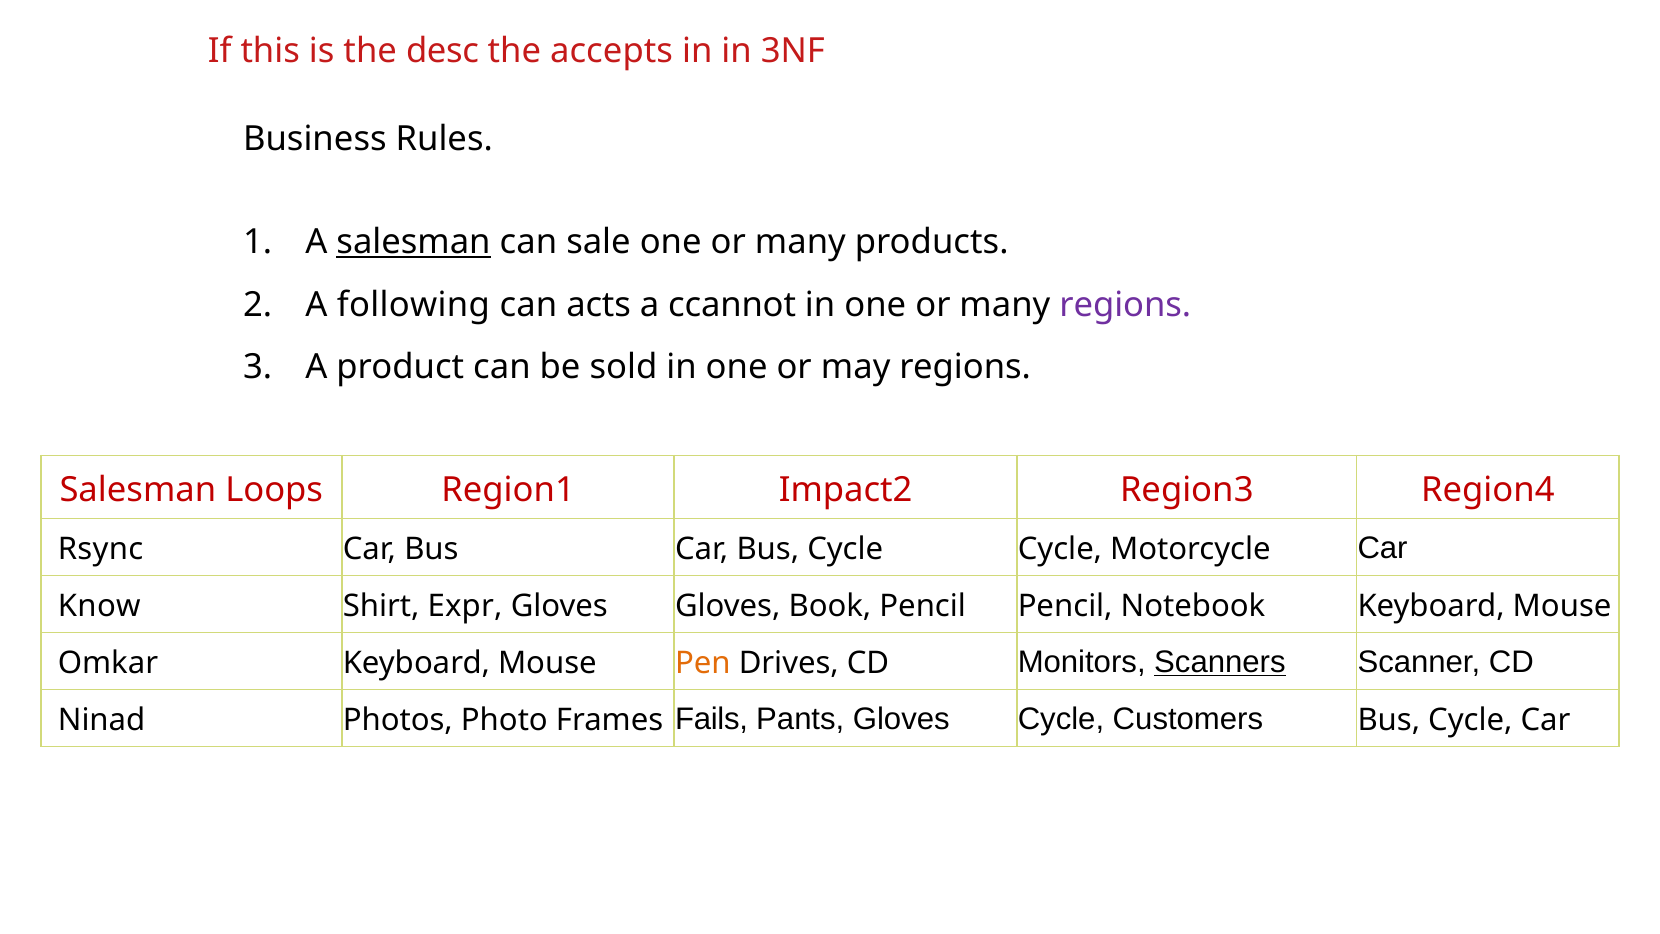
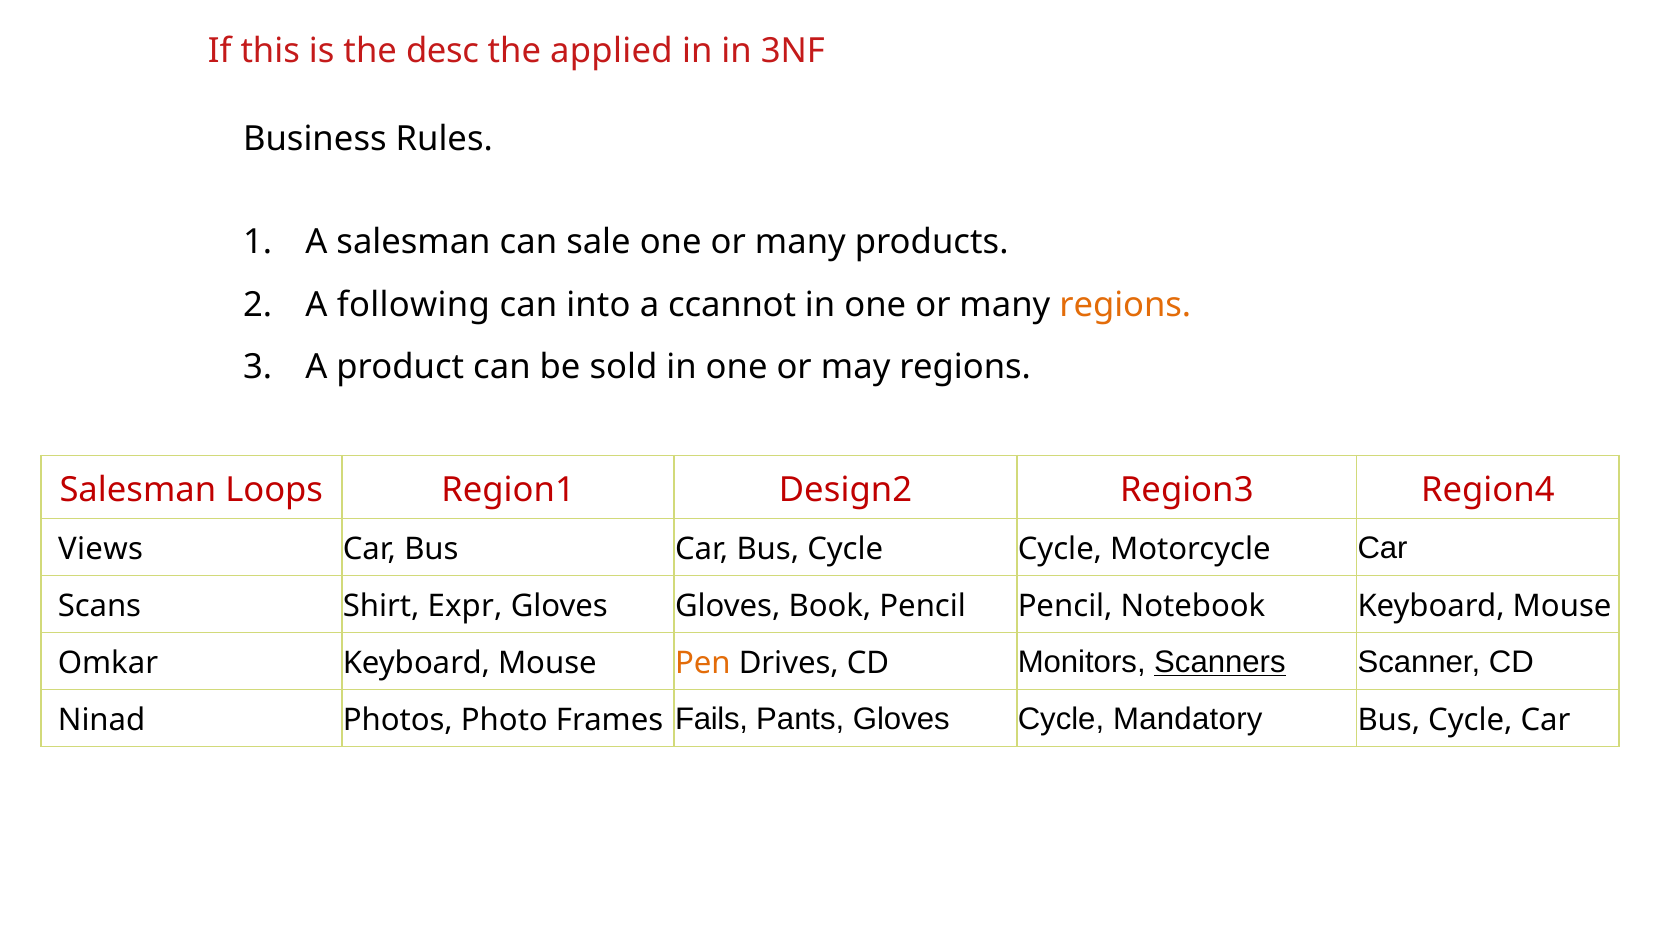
accepts: accepts -> applied (611, 51)
salesman underline: present -> none (414, 242)
acts: acts -> into (598, 305)
regions colour: purple -> orange (1125, 305)
Impact2: Impact2 -> Design2 (846, 490)
Rsync: Rsync -> Views (101, 549)
Know: Know -> Scans (99, 606)
Customers: Customers -> Mandatory (1188, 719)
